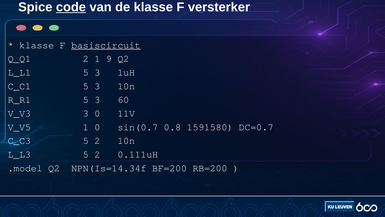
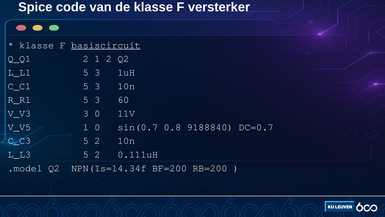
code underline: present -> none (71, 7)
1 9: 9 -> 2 (109, 59)
1591580: 1591580 -> 9188840 (210, 127)
